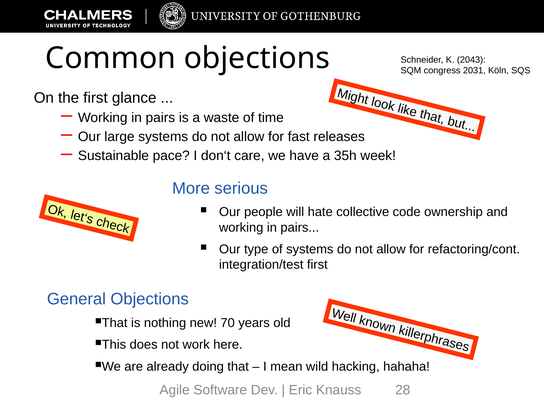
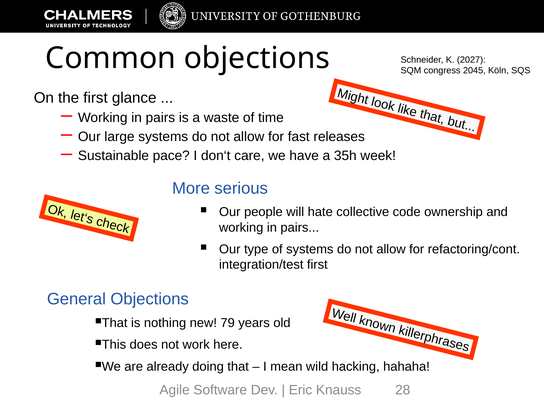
2043: 2043 -> 2027 (471, 60)
2031: 2031 -> 2045 (474, 71)
70: 70 -> 79 (228, 323)
